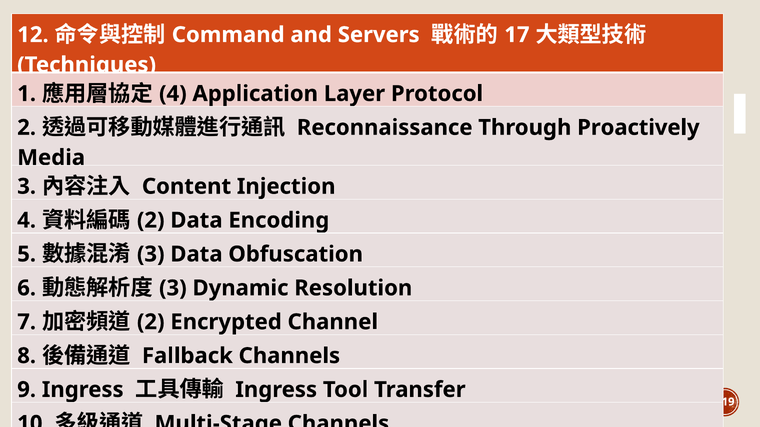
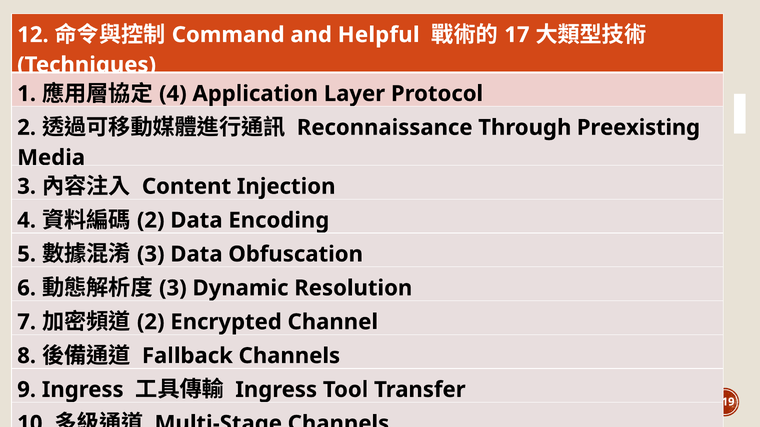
Servers: Servers -> Helpful (379, 35)
Proactively: Proactively -> Preexisting (638, 128)
